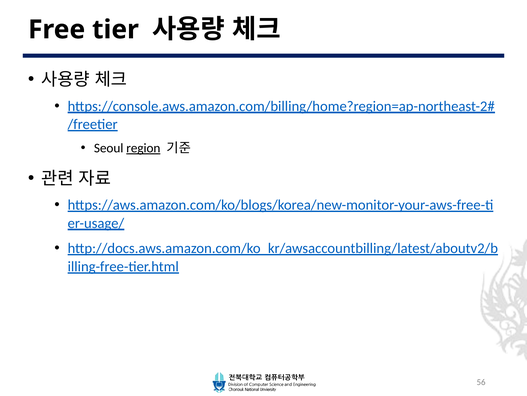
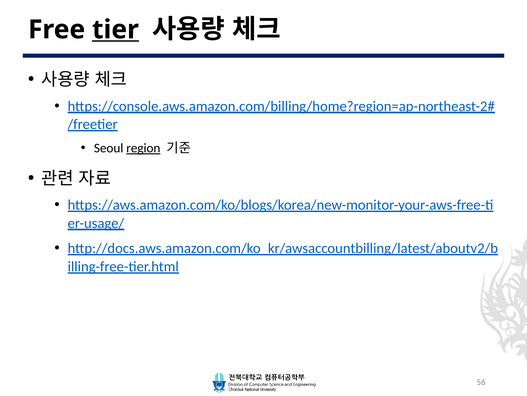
tier underline: none -> present (115, 30)
